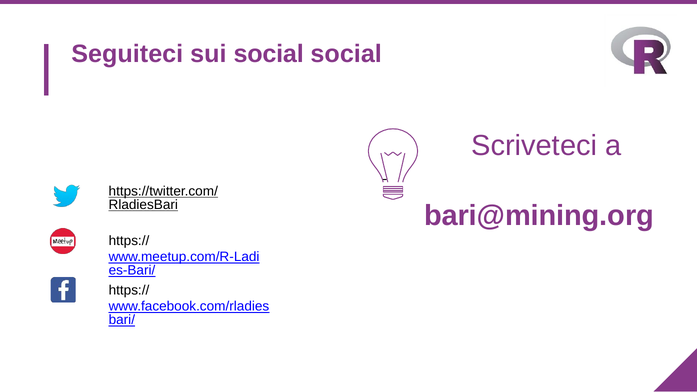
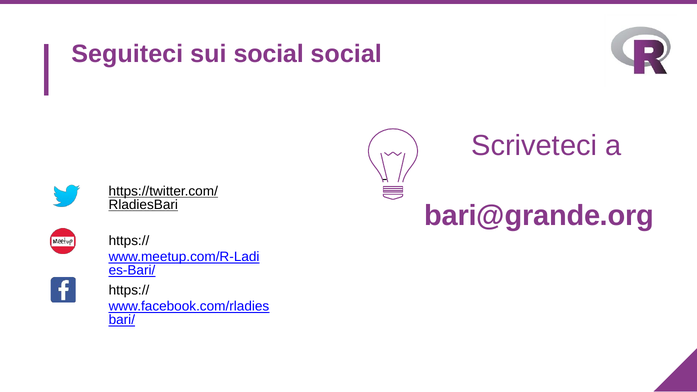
bari@mining.org: bari@mining.org -> bari@grande.org (539, 216)
